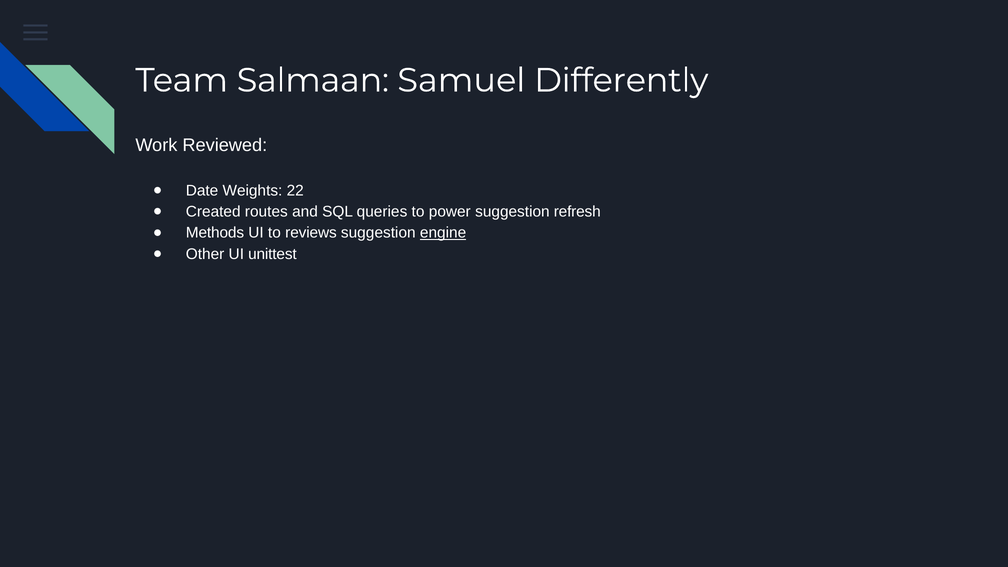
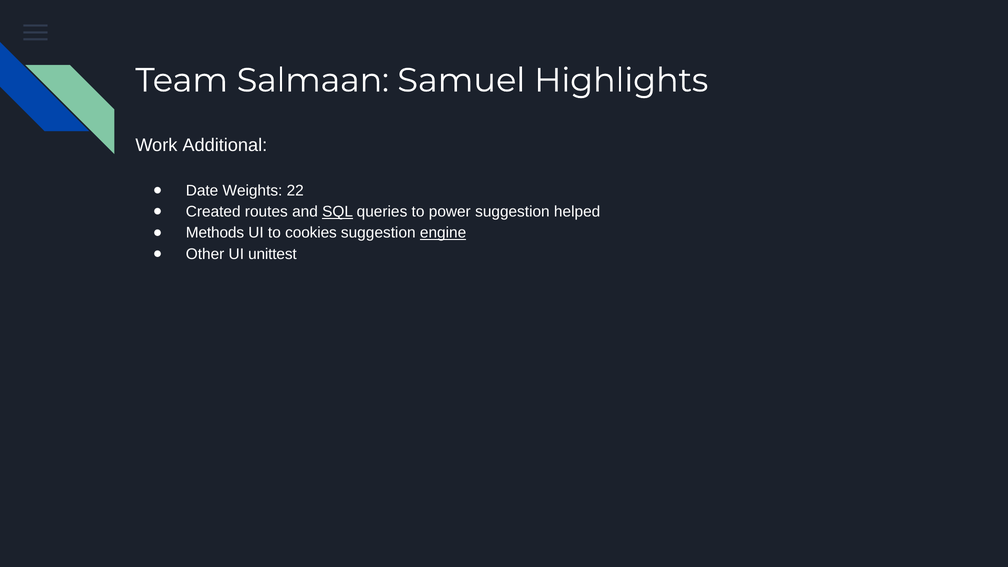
Differently: Differently -> Highlights (621, 80)
Reviewed: Reviewed -> Additional (225, 145)
SQL underline: none -> present (338, 212)
refresh: refresh -> helped (577, 212)
reviews: reviews -> cookies (311, 233)
